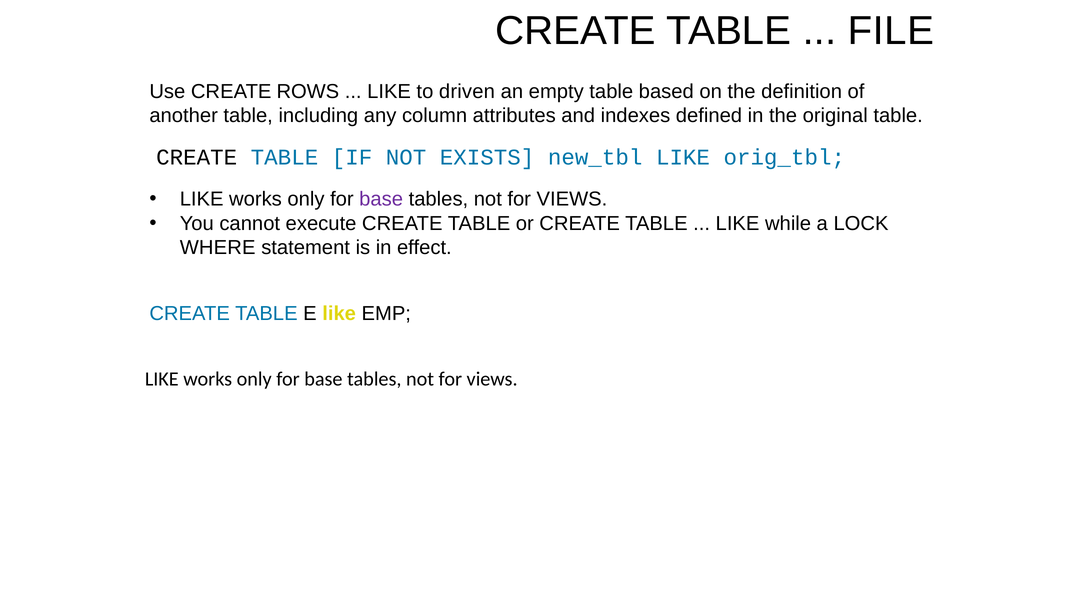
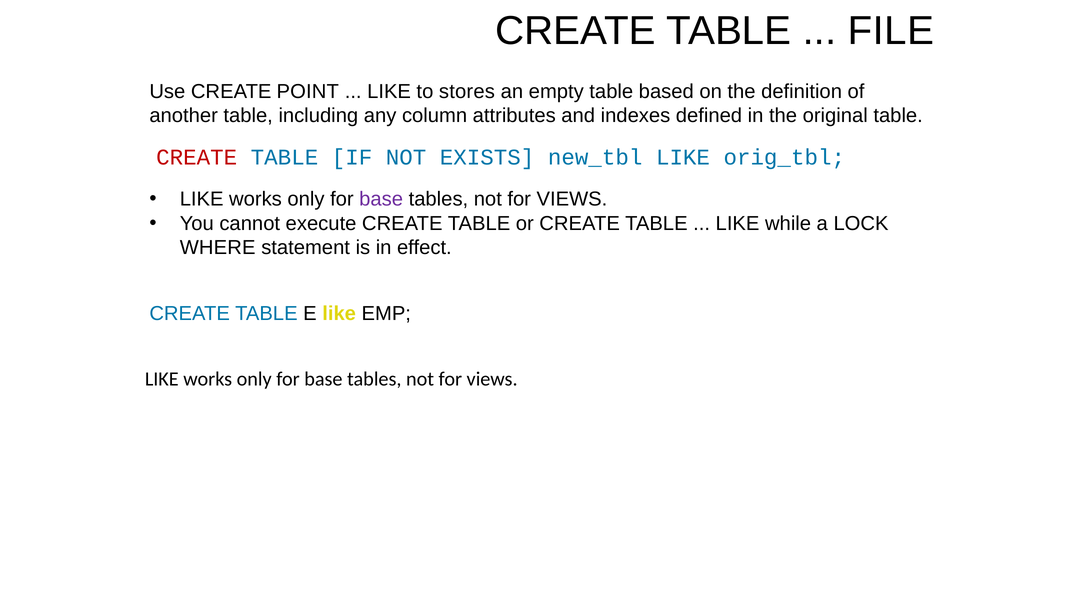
ROWS: ROWS -> POINT (308, 92)
driven: driven -> stores (467, 92)
CREATE colour: black -> red (197, 157)
